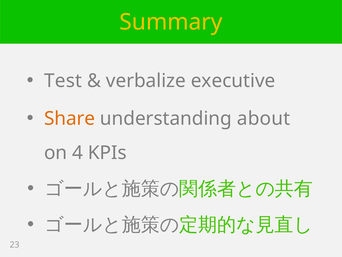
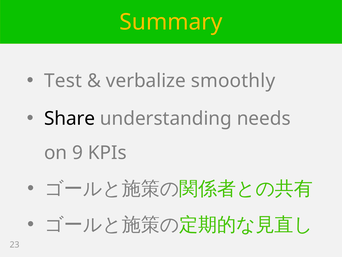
executive: executive -> smoothly (233, 81)
Share colour: orange -> black (70, 118)
about: about -> needs (264, 118)
4: 4 -> 9 (78, 153)
